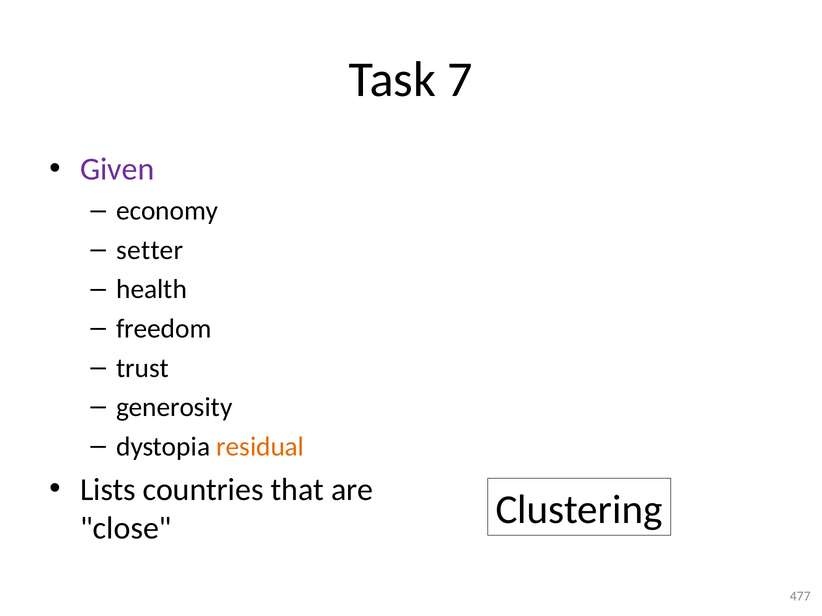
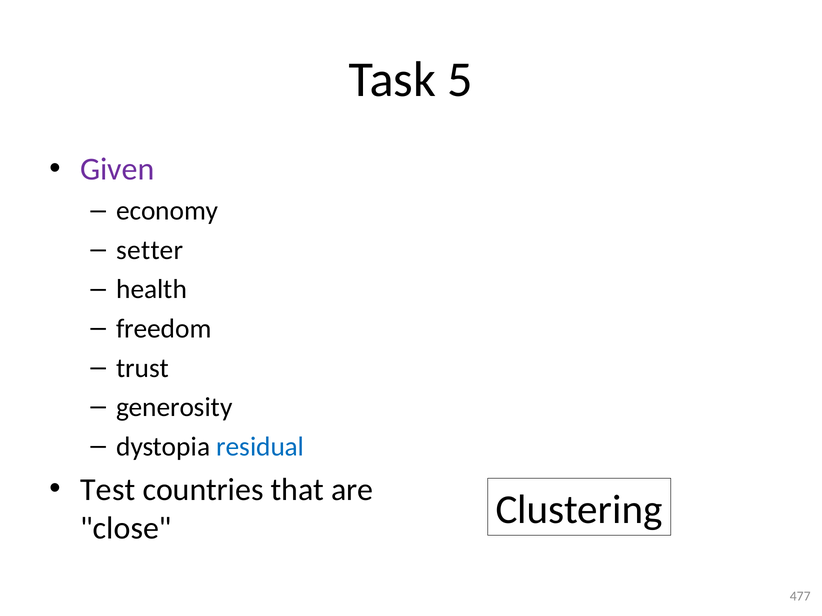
7: 7 -> 5 (460, 80)
residual colour: orange -> blue (260, 447)
Lists: Lists -> Test (108, 490)
